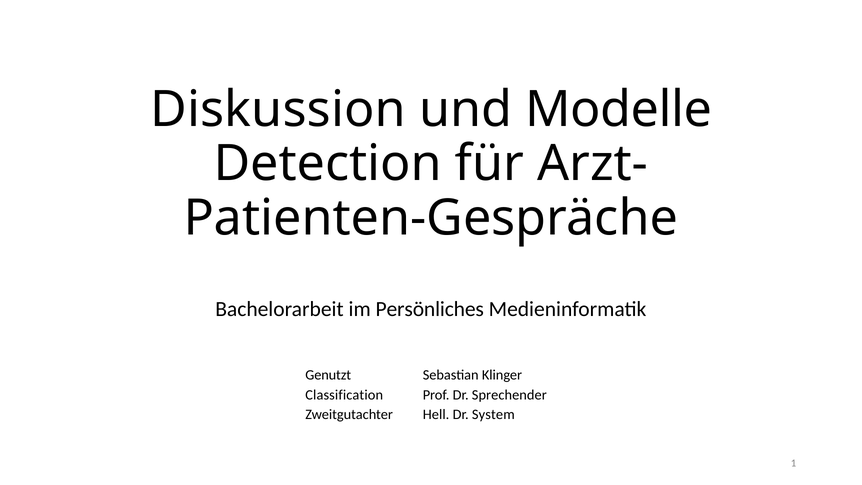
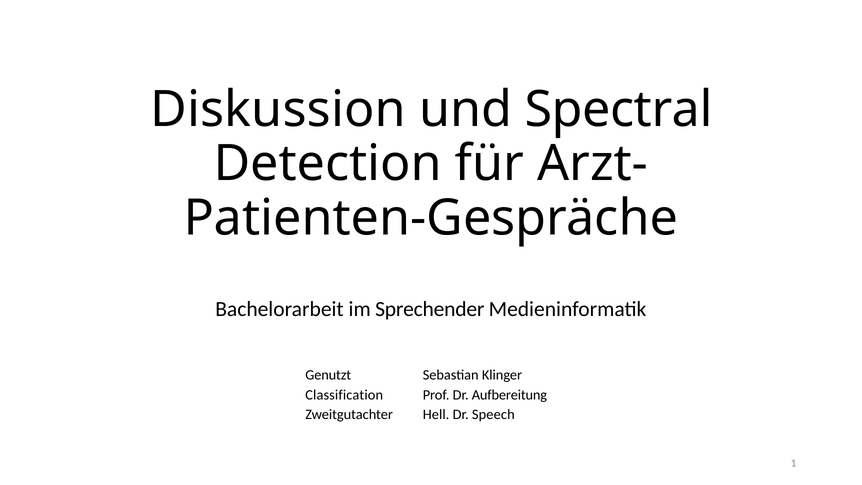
Modelle: Modelle -> Spectral (619, 109)
Persönliches: Persönliches -> Sprechender (430, 309)
Sprechender: Sprechender -> Aufbereitung (509, 395)
System: System -> Speech (493, 415)
